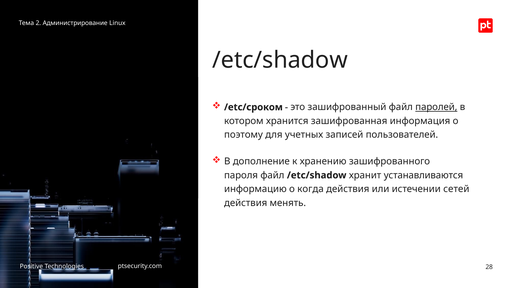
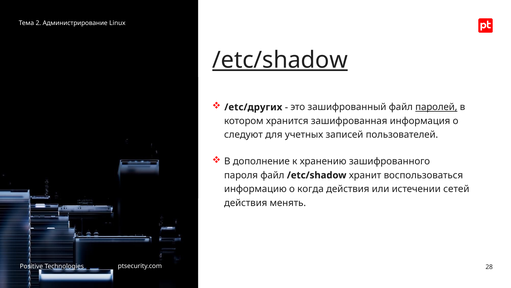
/etc/shadow underline: none -> present (280, 60)
/etc/сроком: /etc/сроком -> /etc/других (253, 107)
поэтому: поэтому -> следуют (243, 135)
устанавливаются: устанавливаются -> воспользоваться (423, 175)
